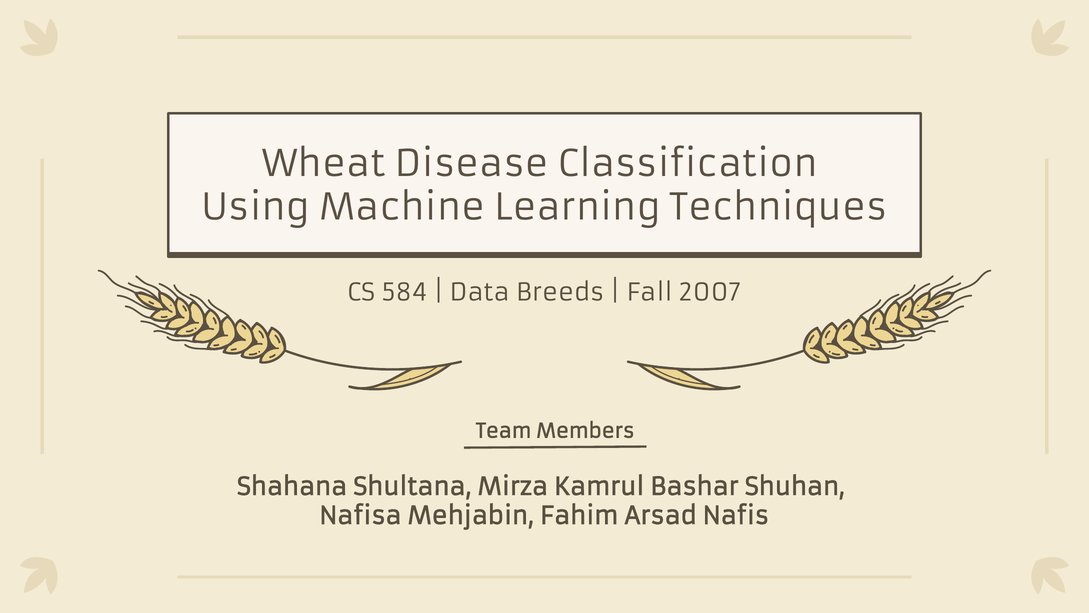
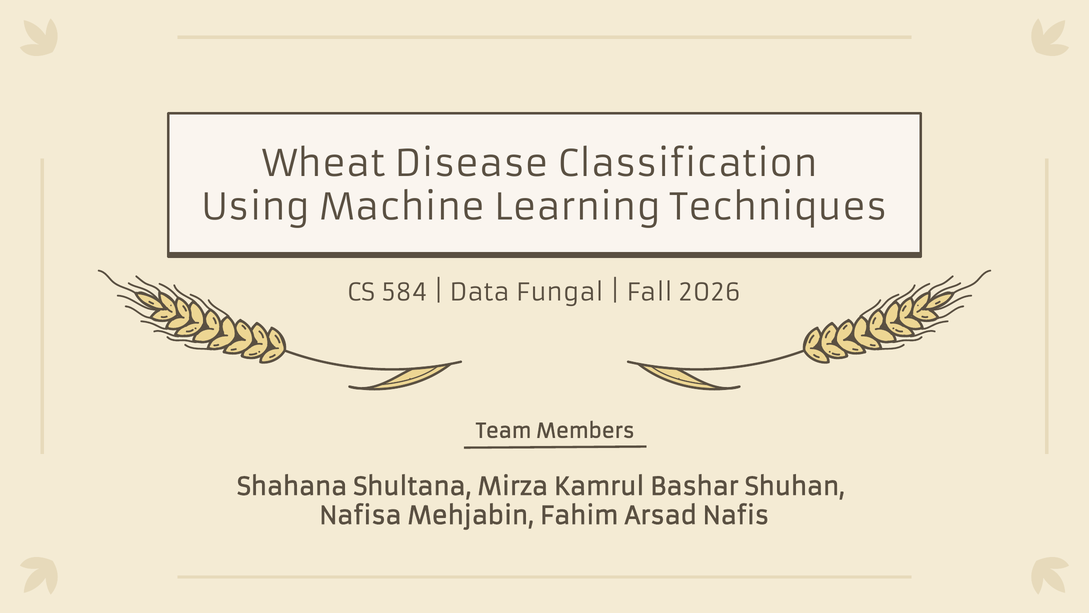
Breeds: Breeds -> Fungal (560, 293)
2007: 2007 -> 2026 (710, 293)
